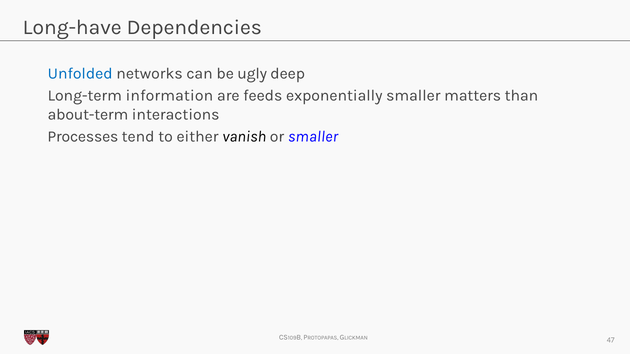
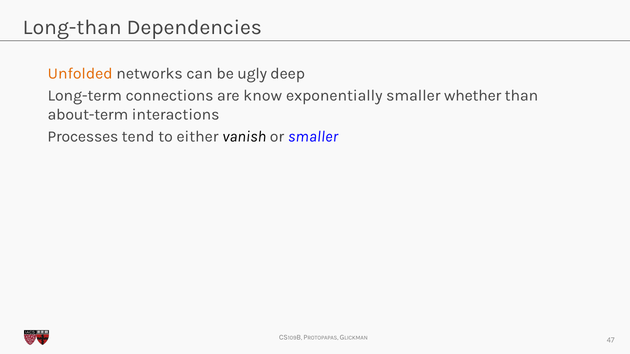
Long-have: Long-have -> Long-than (72, 28)
Unfolded colour: blue -> orange (80, 74)
information: information -> connections (170, 96)
feeds: feeds -> know (263, 96)
matters: matters -> whether (473, 96)
